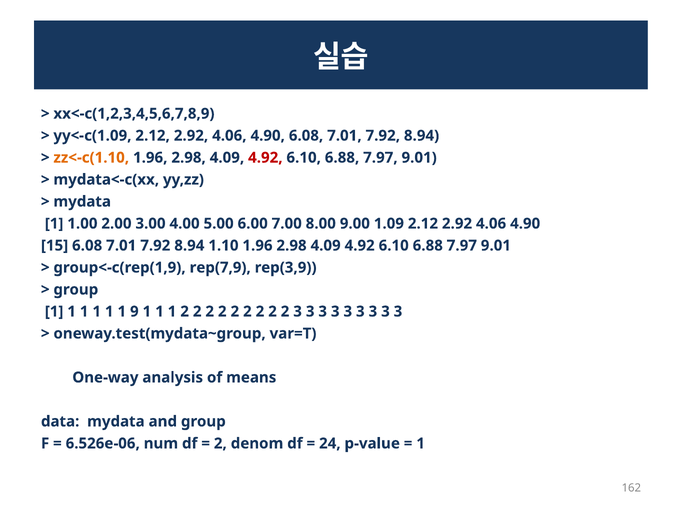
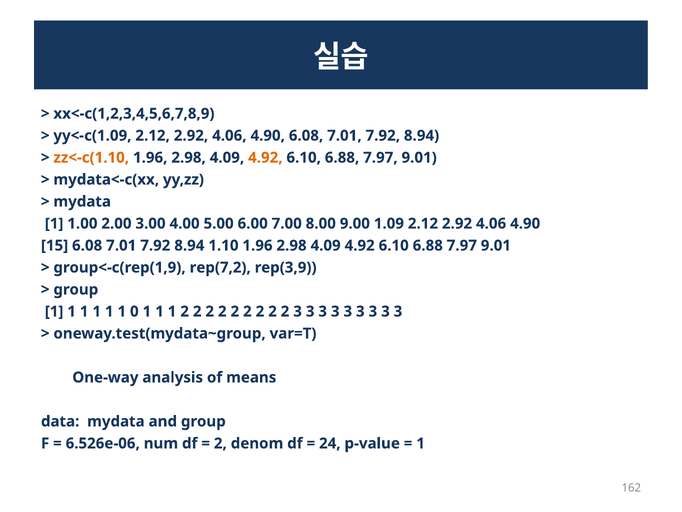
4.92 colour: red -> orange (265, 157)
rep(7,9: rep(7,9 -> rep(7,2 (220, 267)
9: 9 -> 0 (134, 311)
